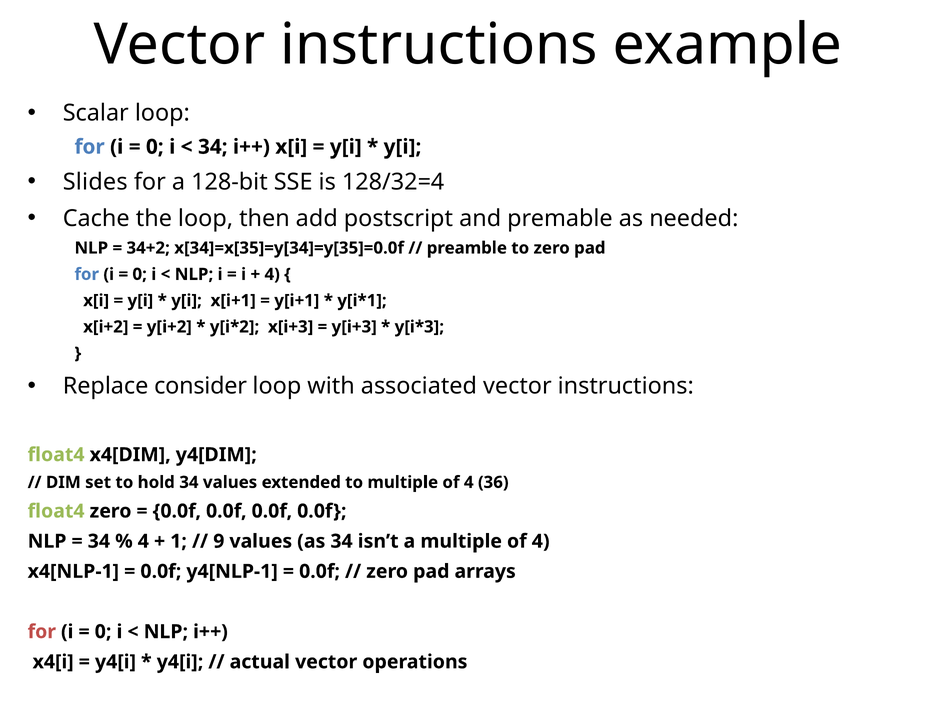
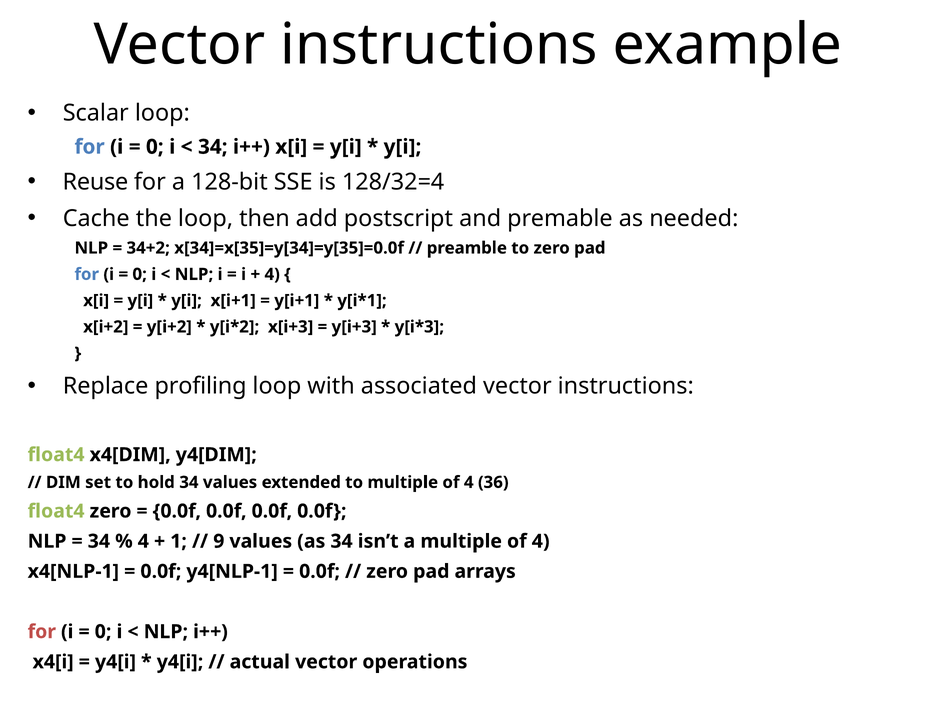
Slides: Slides -> Reuse (95, 182)
consider: consider -> profiling (201, 387)
